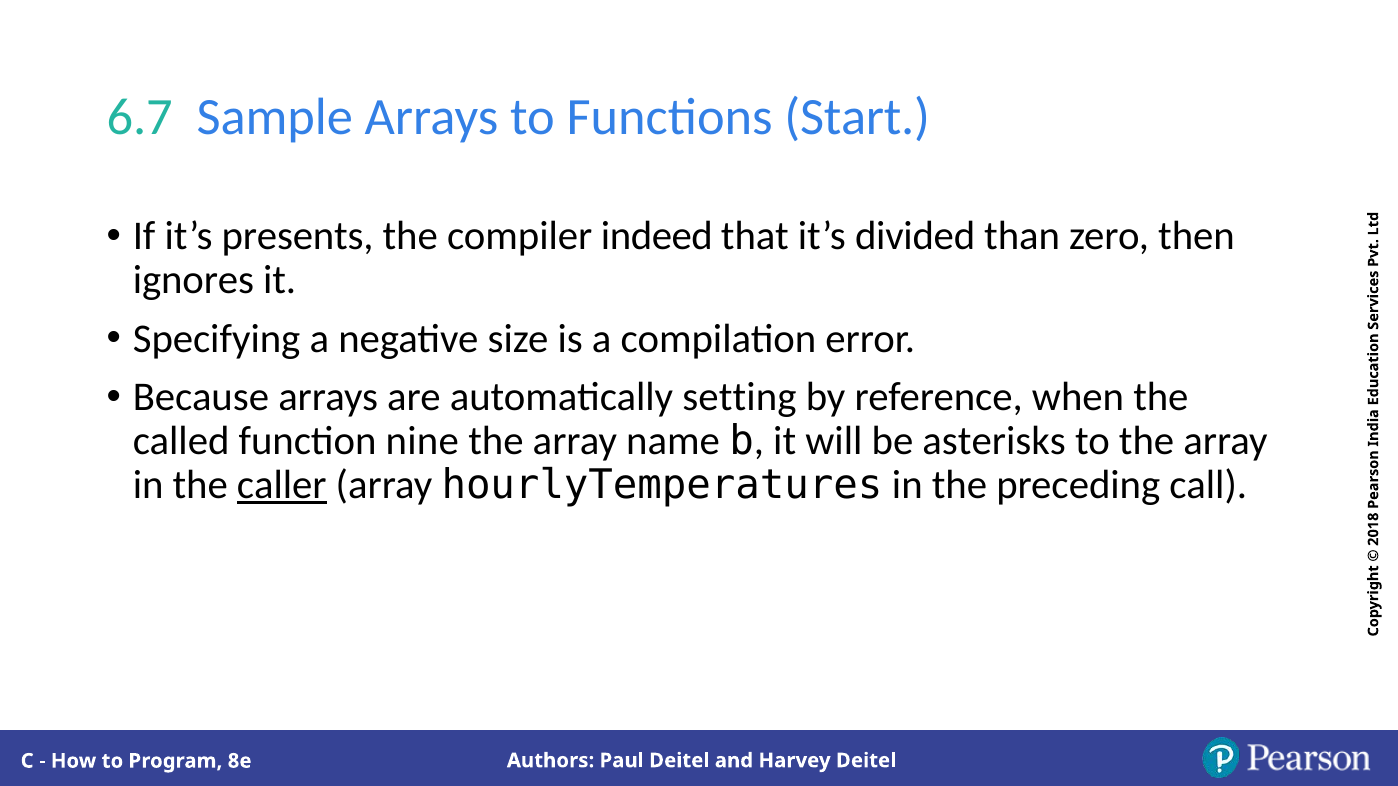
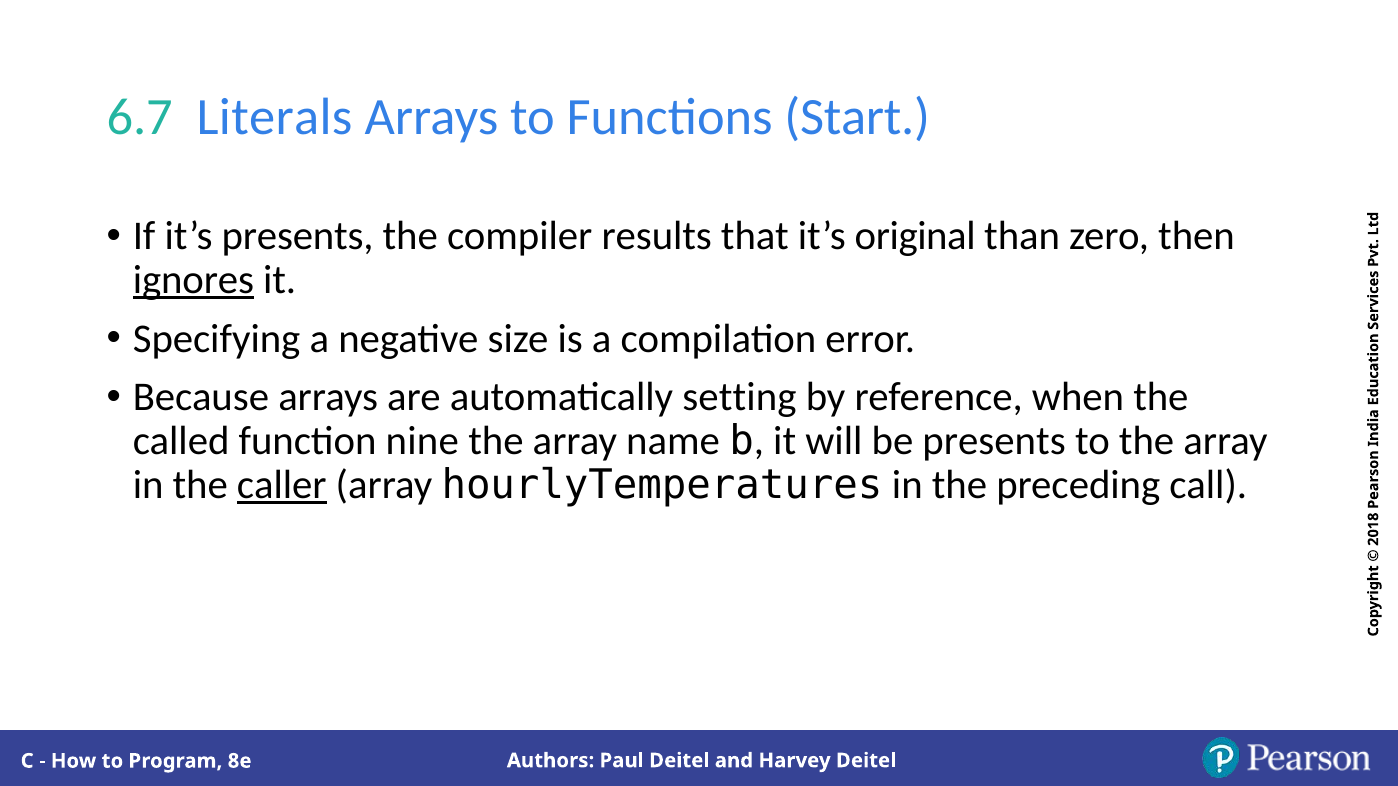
Sample: Sample -> Literals (274, 117)
indeed: indeed -> results (657, 236)
divided: divided -> original (915, 236)
ignores underline: none -> present (193, 280)
be asterisks: asterisks -> presents (994, 441)
